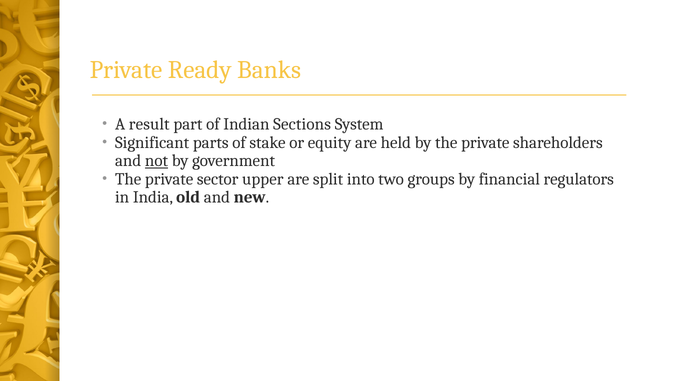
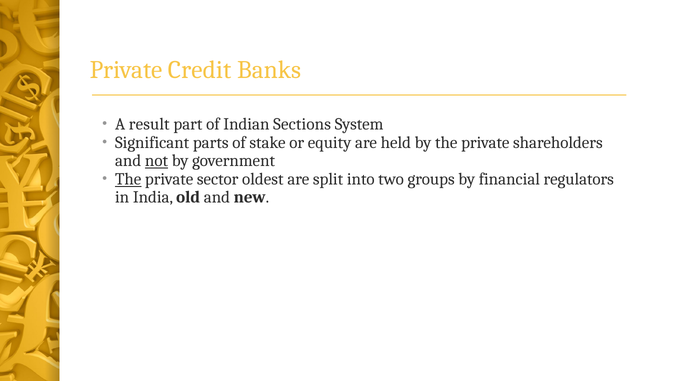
Ready: Ready -> Credit (200, 70)
The underline: none -> present (128, 179)
upper: upper -> oldest (263, 179)
